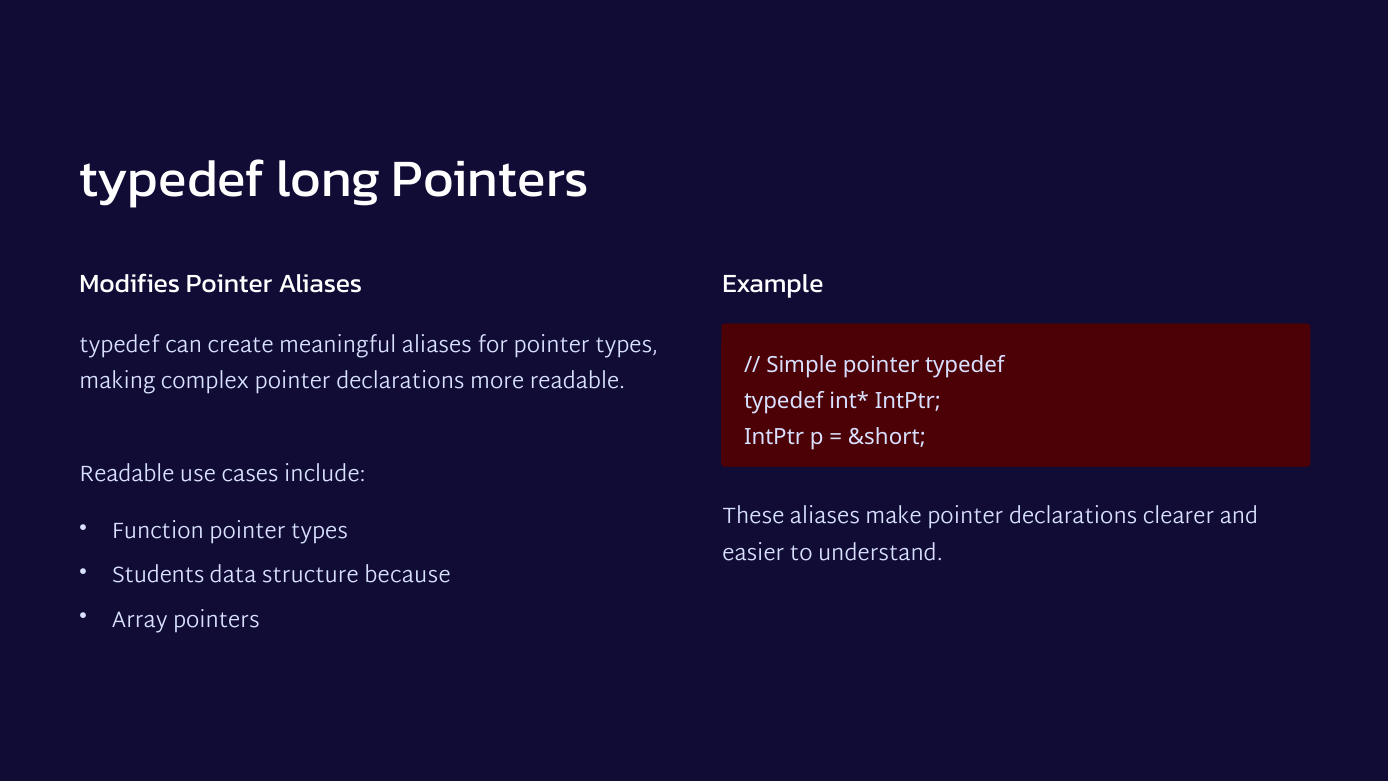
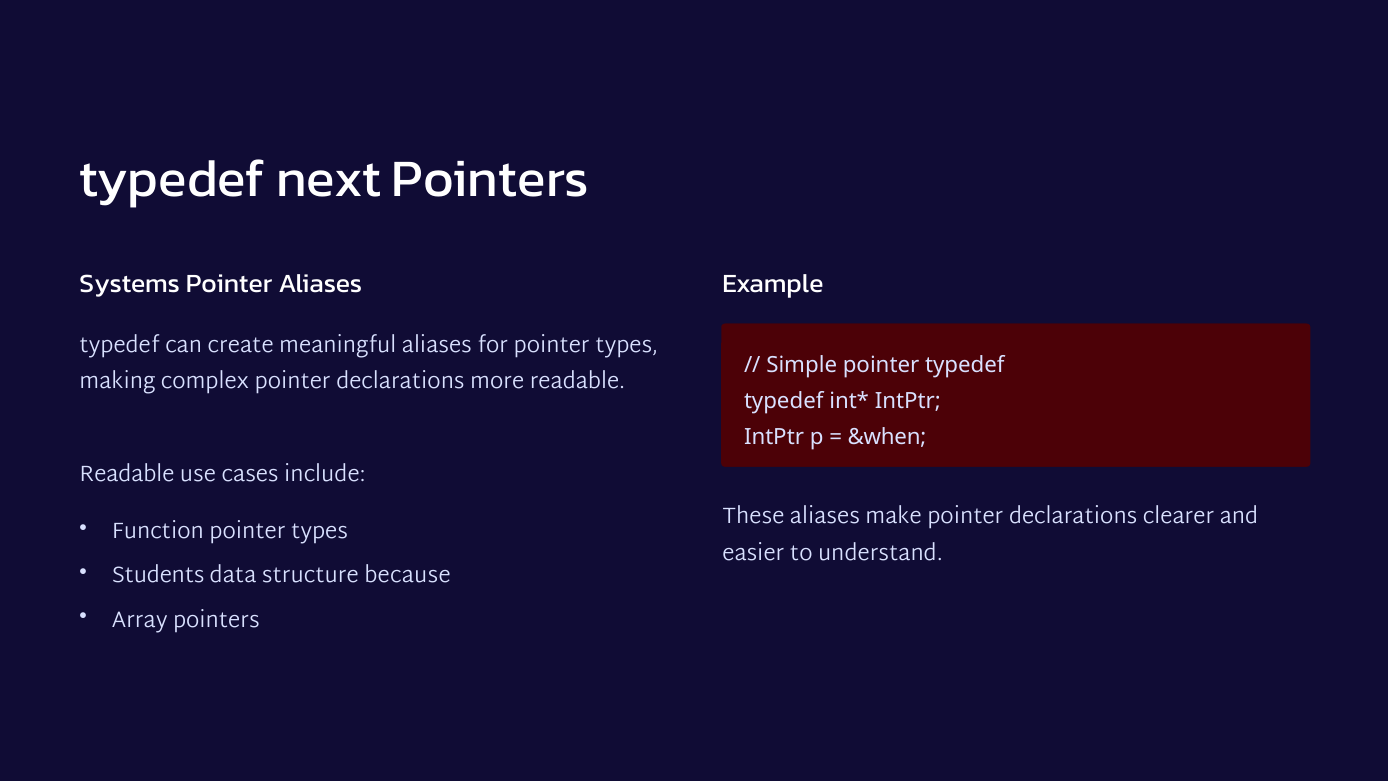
long: long -> next (329, 179)
Modifies: Modifies -> Systems (130, 284)
&short: &short -> &when (887, 437)
